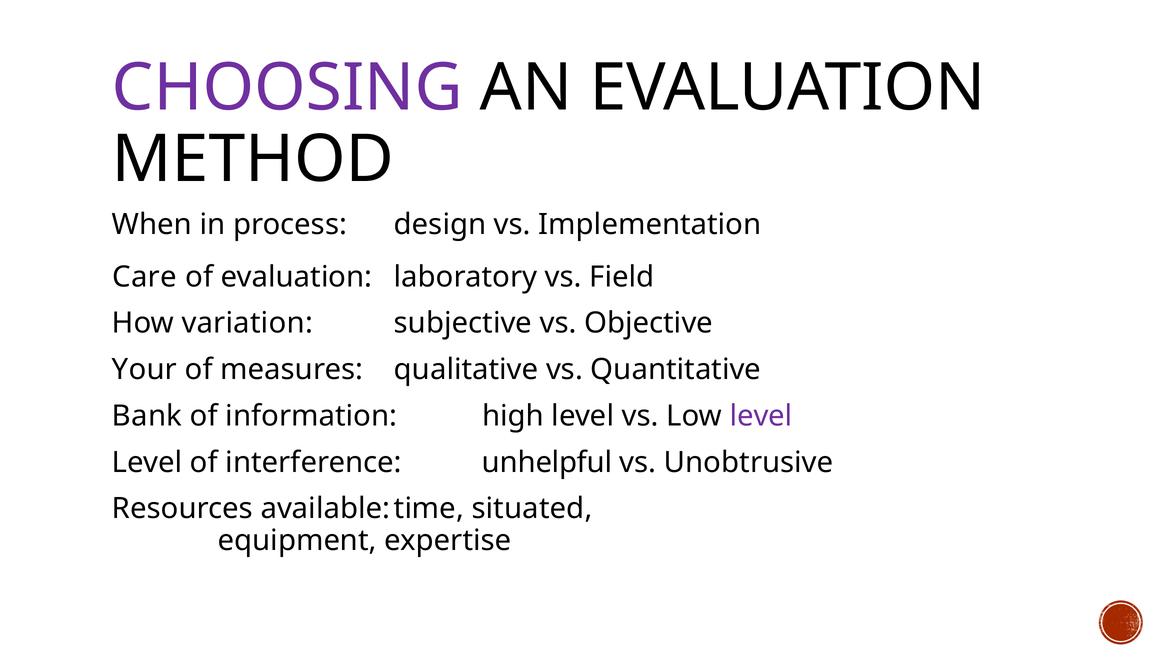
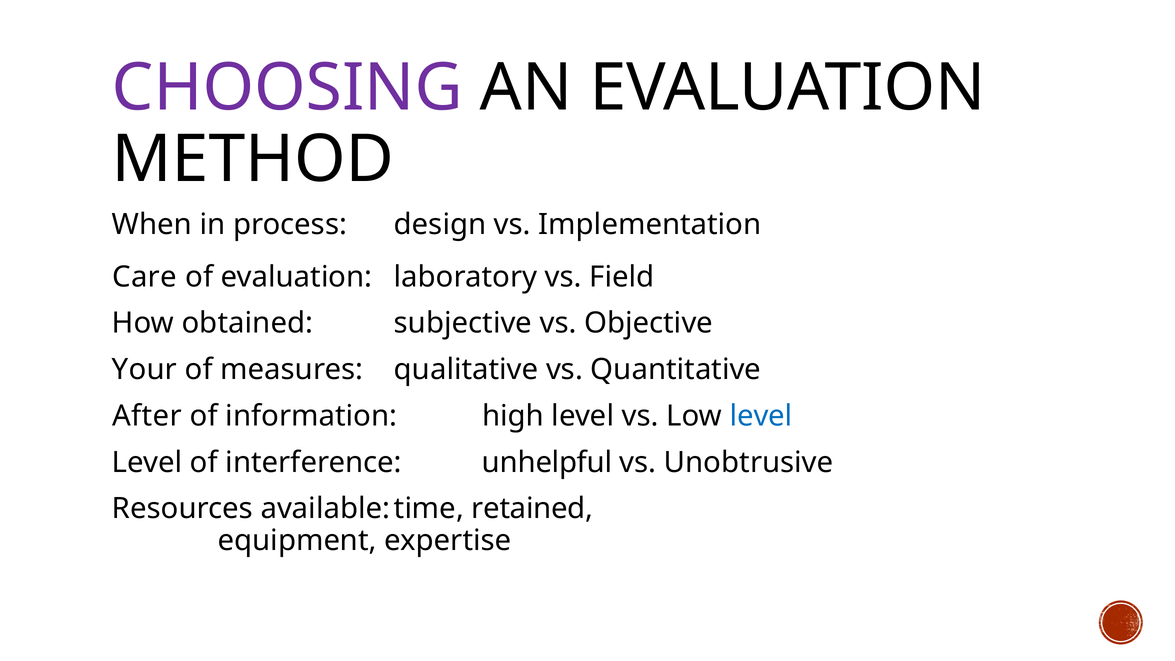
variation: variation -> obtained (247, 323)
Bank: Bank -> After (147, 416)
level colour: purple -> blue (761, 416)
situated: situated -> retained (532, 509)
